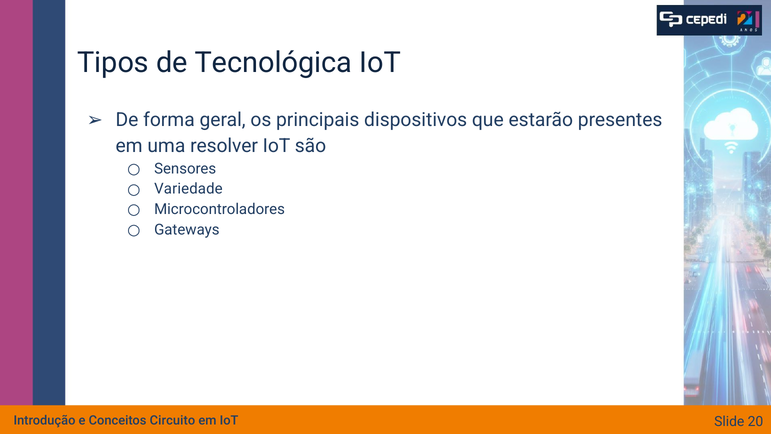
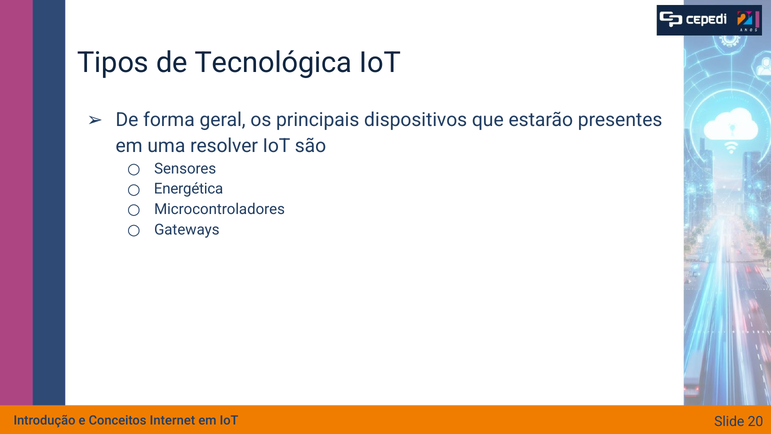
Variedade: Variedade -> Energética (189, 189)
Circuito: Circuito -> Internet (172, 420)
